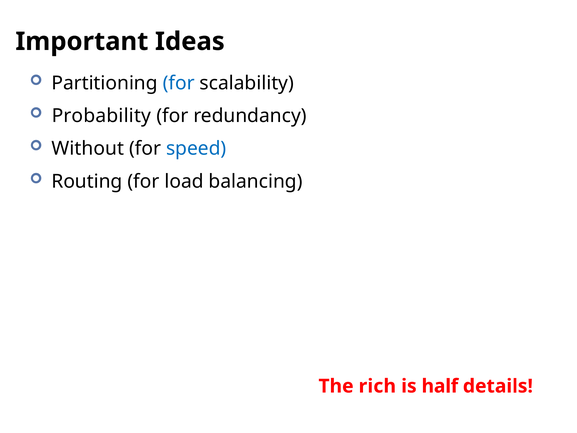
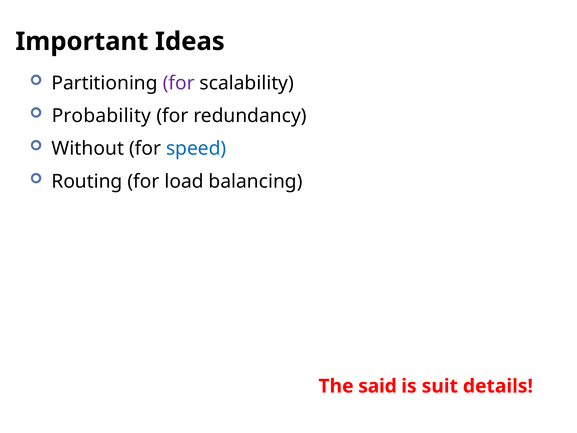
for colour: blue -> purple (179, 83)
rich: rich -> said (378, 386)
half: half -> suit (440, 386)
